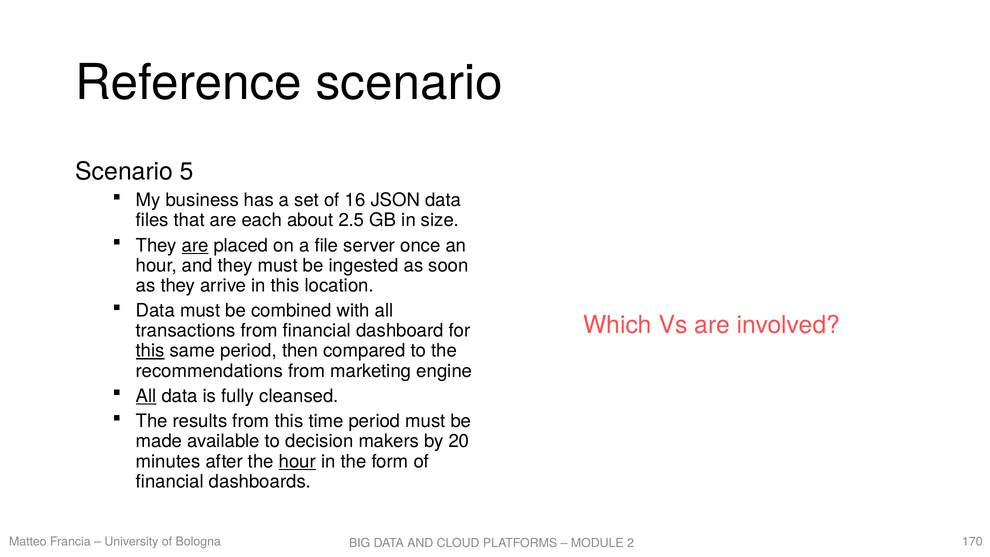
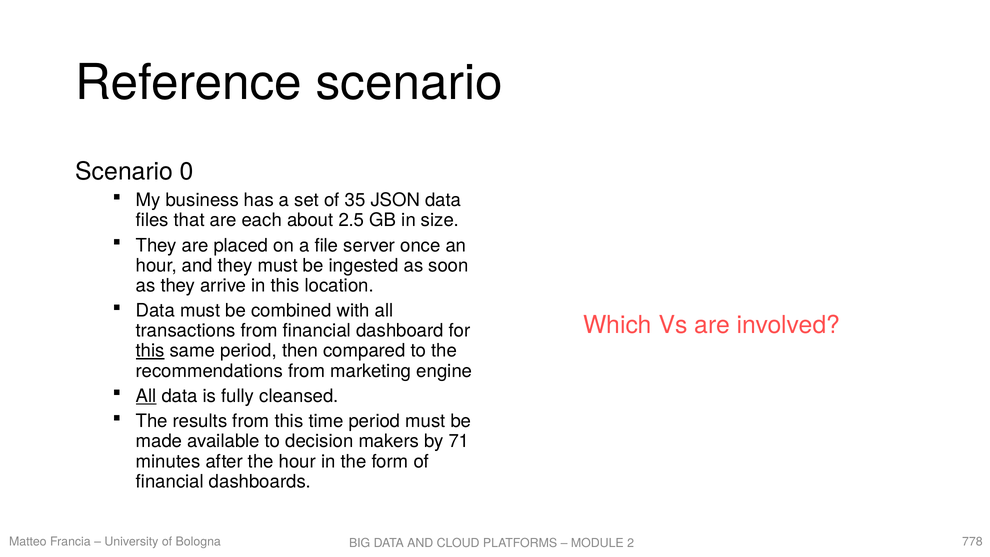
5: 5 -> 0 (187, 172)
16: 16 -> 35 (355, 200)
are underline: present -> none (195, 245)
20: 20 -> 71 (459, 441)
hour underline: present -> none (297, 461)
170: 170 -> 778 (972, 541)
